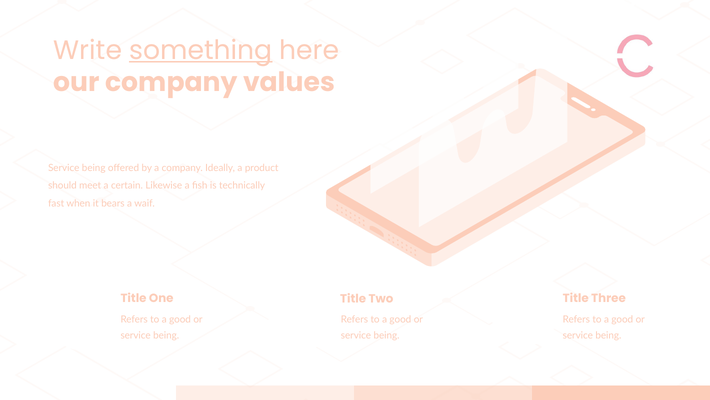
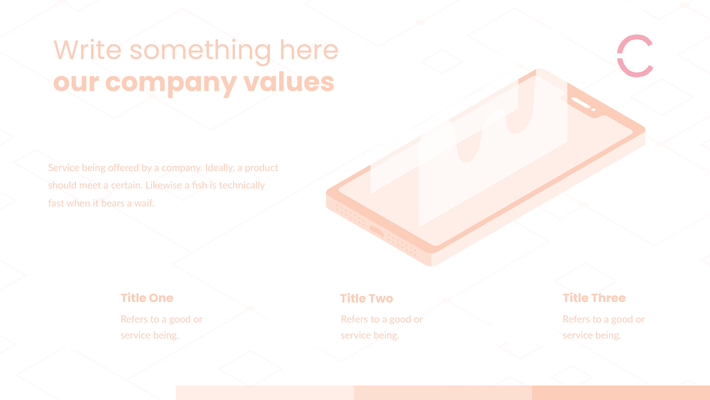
something underline: present -> none (201, 50)
